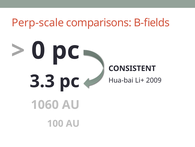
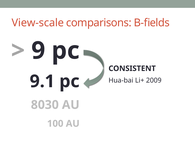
Perp-scale: Perp-scale -> View-scale (38, 23)
0: 0 -> 9 (38, 50)
3.3: 3.3 -> 9.1 (42, 81)
1060: 1060 -> 8030 (45, 104)
